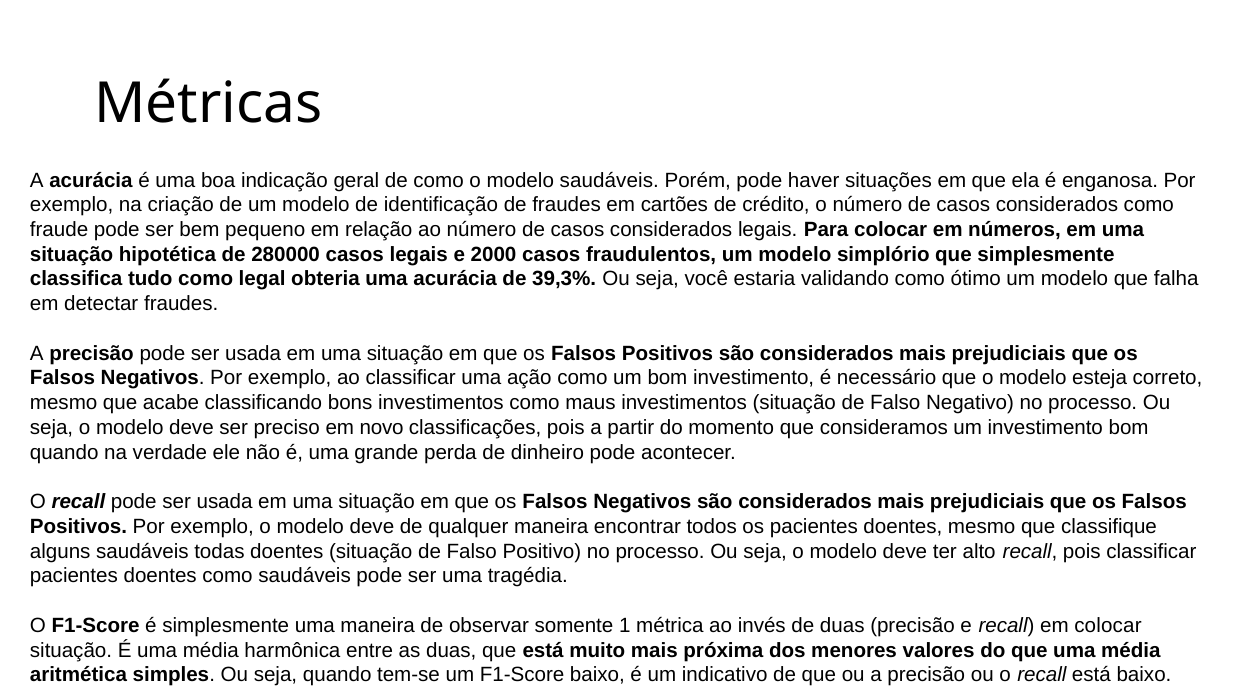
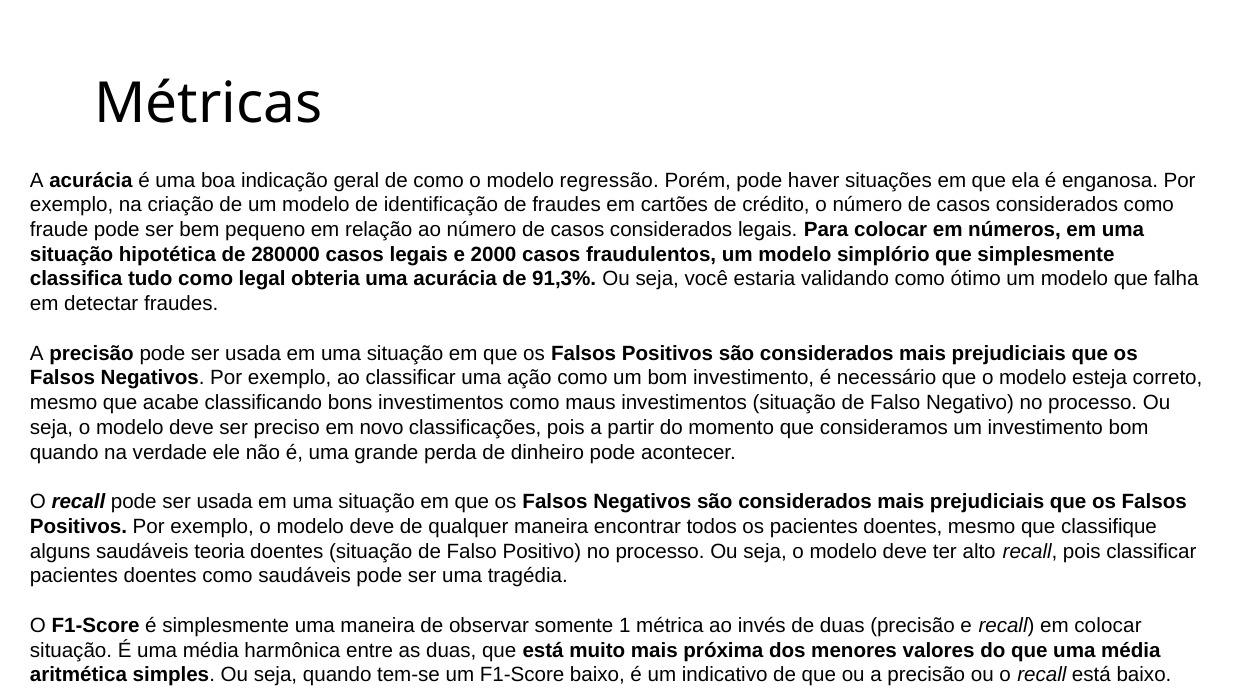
modelo saudáveis: saudáveis -> regressão (609, 180)
39,3%: 39,3% -> 91,3% (564, 279)
todas: todas -> teoria (220, 551)
